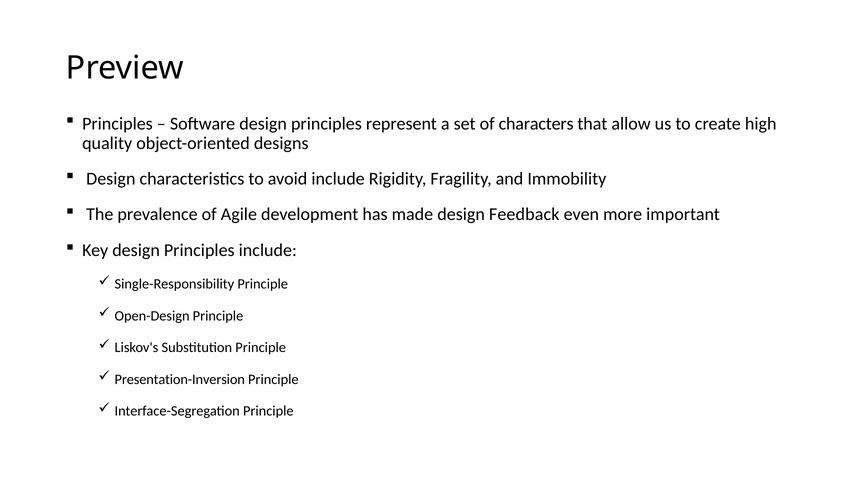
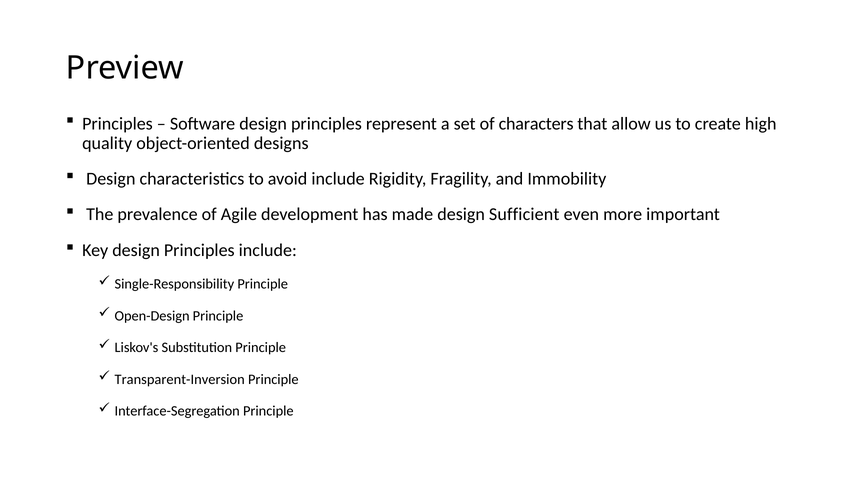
Feedback: Feedback -> Sufficient (524, 214)
Presentation-Inversion: Presentation-Inversion -> Transparent-Inversion (180, 379)
